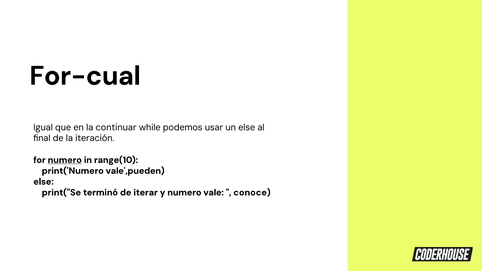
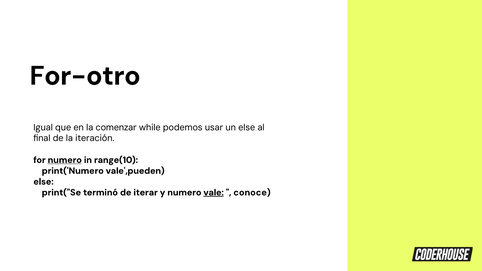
For-cual: For-cual -> For-otro (85, 76)
continuar: continuar -> comenzar (116, 128)
vale underline: none -> present (214, 193)
